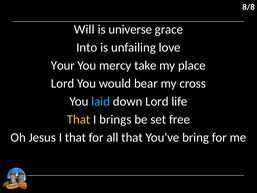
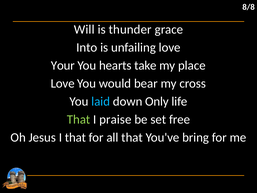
universe: universe -> thunder (130, 29)
mercy: mercy -> hearts (115, 65)
Lord: Lord -> Love (63, 83)
down Lord: Lord -> Only (157, 101)
That colour: yellow -> light green (79, 119)
brings: brings -> praise (115, 119)
